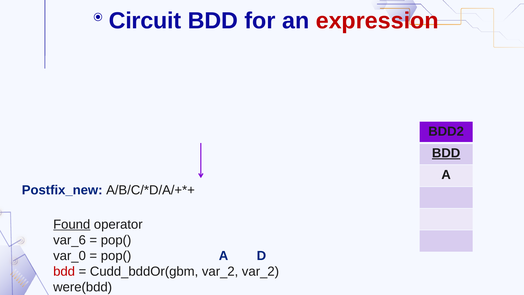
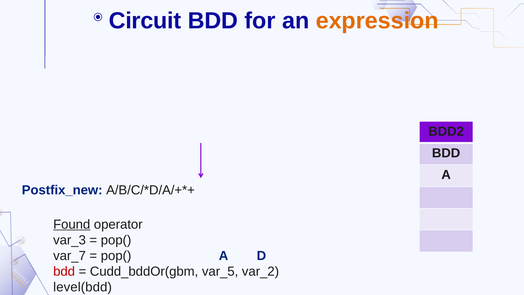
expression colour: red -> orange (377, 21)
BDD underline: present -> none (446, 153)
var_6: var_6 -> var_3 (70, 240)
var_0: var_0 -> var_7 (70, 256)
Cudd_bddOr(gbm var_2: var_2 -> var_5 (220, 271)
were(bdd: were(bdd -> level(bdd (83, 287)
